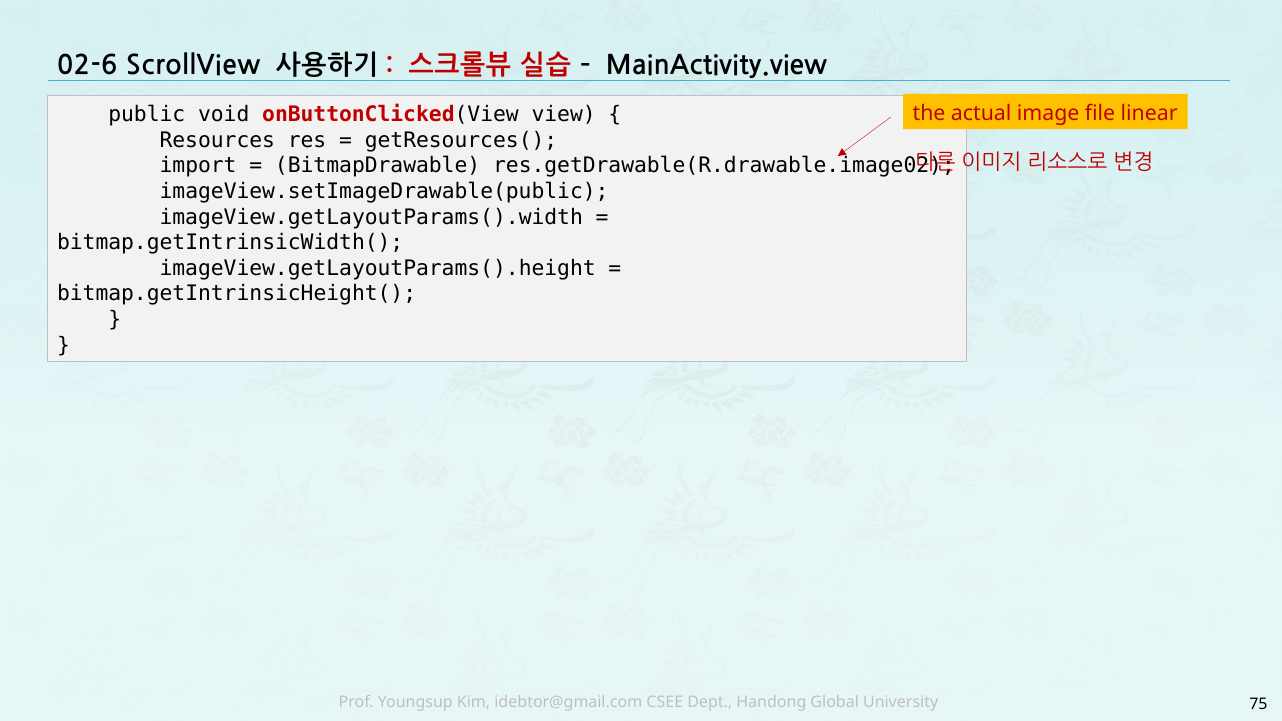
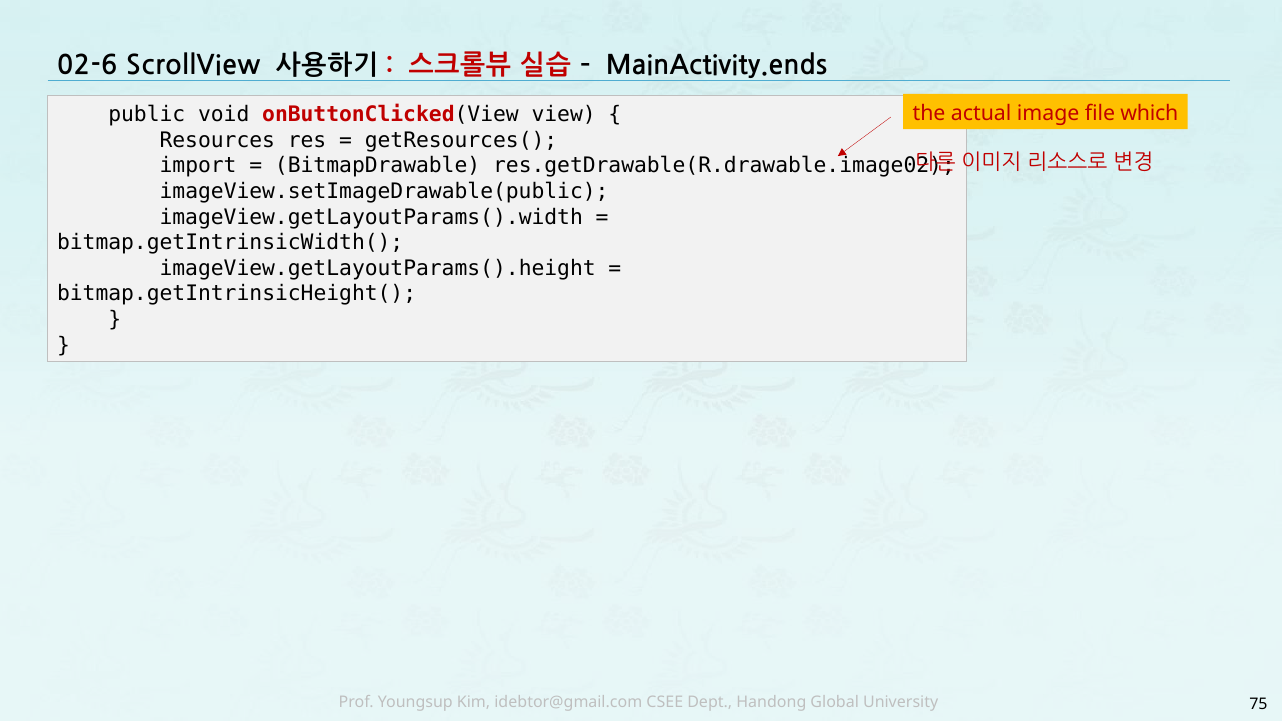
MainActivity.view: MainActivity.view -> MainActivity.ends (717, 66)
linear: linear -> which (1149, 113)
